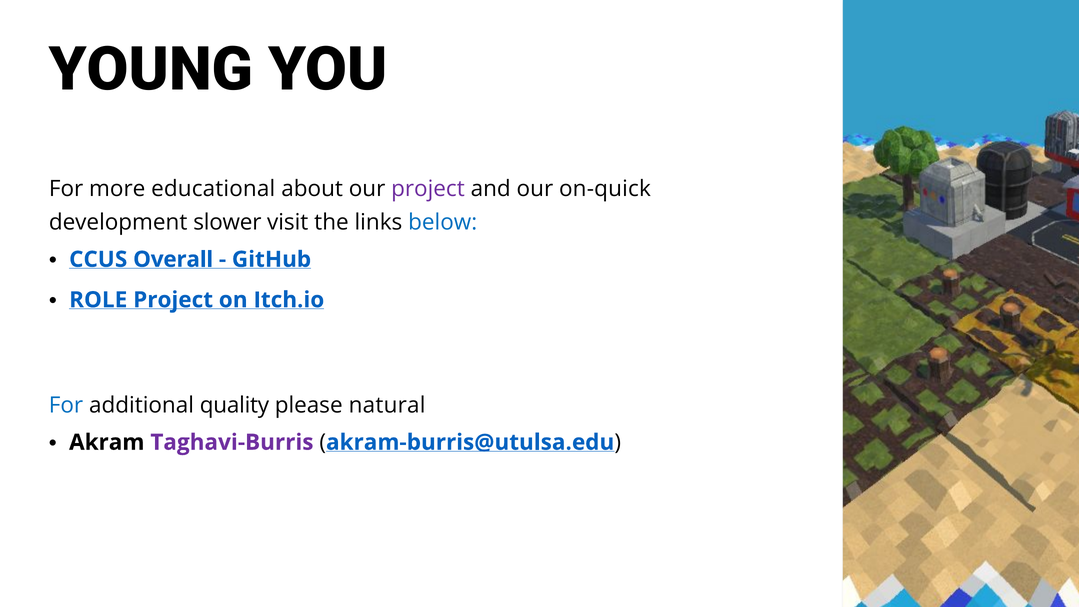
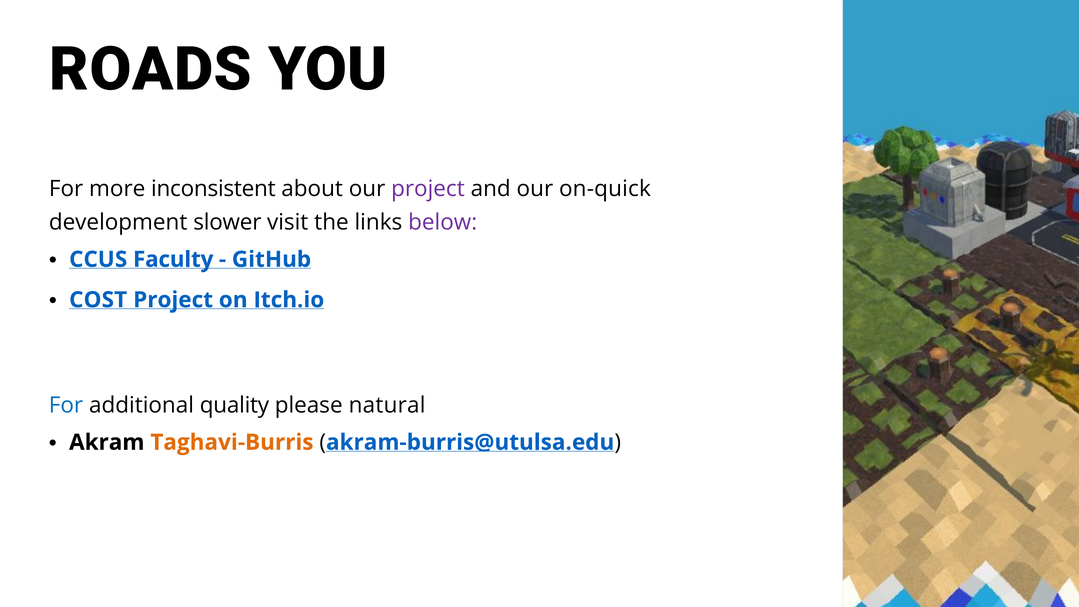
YOUNG: YOUNG -> ROADS (151, 70)
educational: educational -> inconsistent (213, 189)
below colour: blue -> purple (443, 223)
Overall: Overall -> Faculty (173, 259)
ROLE: ROLE -> COST (98, 300)
Taghavi-Burris colour: purple -> orange (232, 442)
